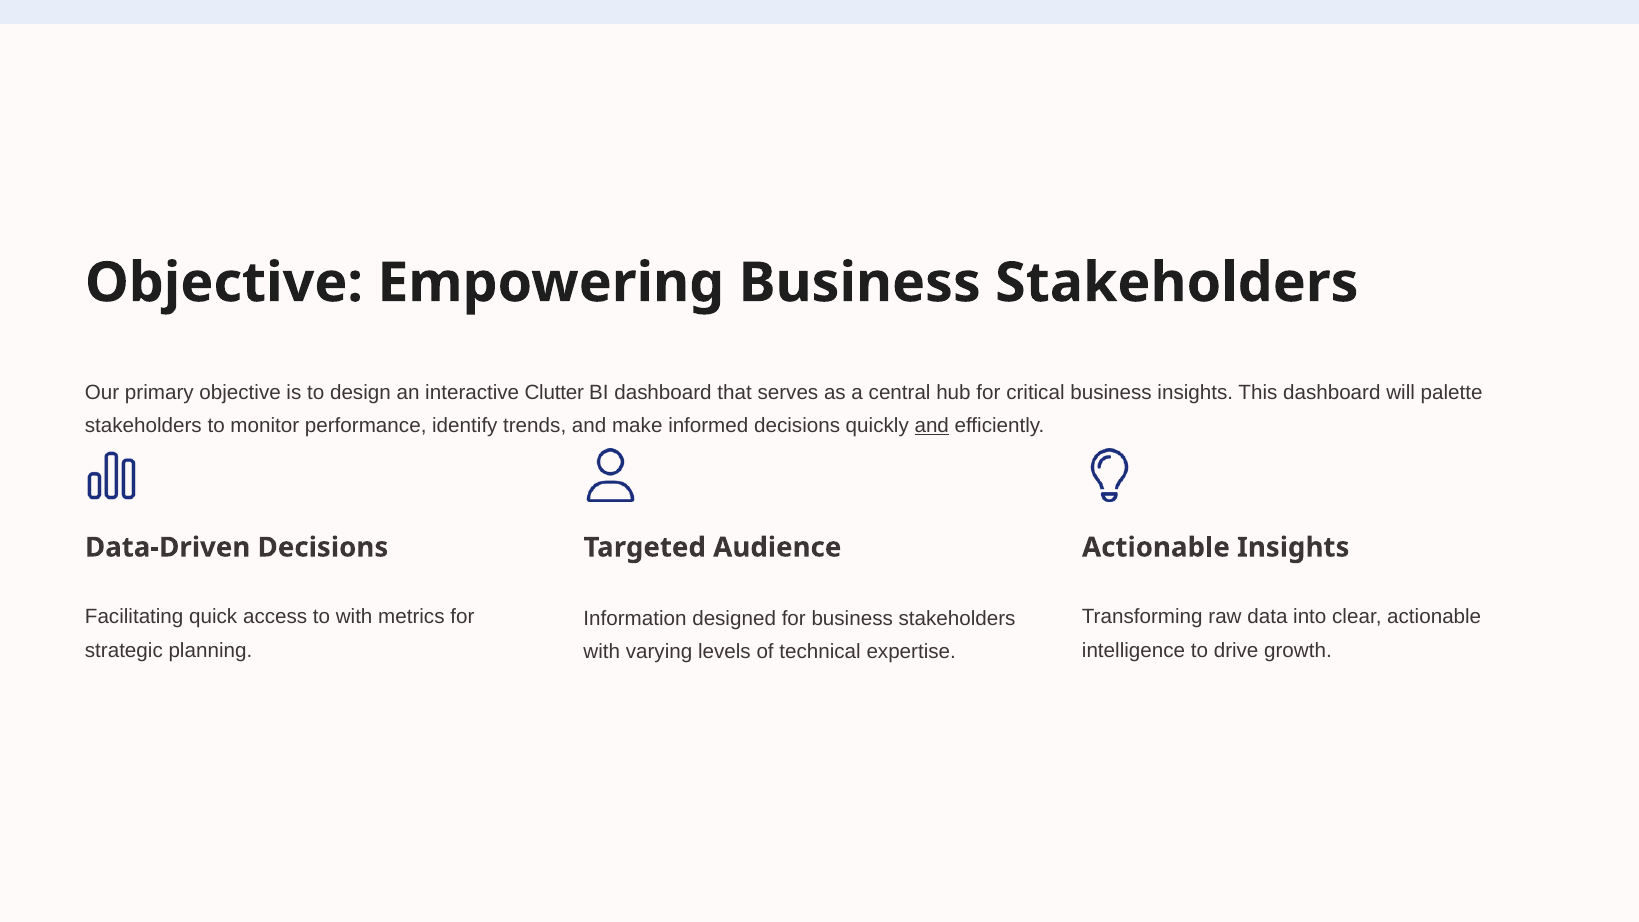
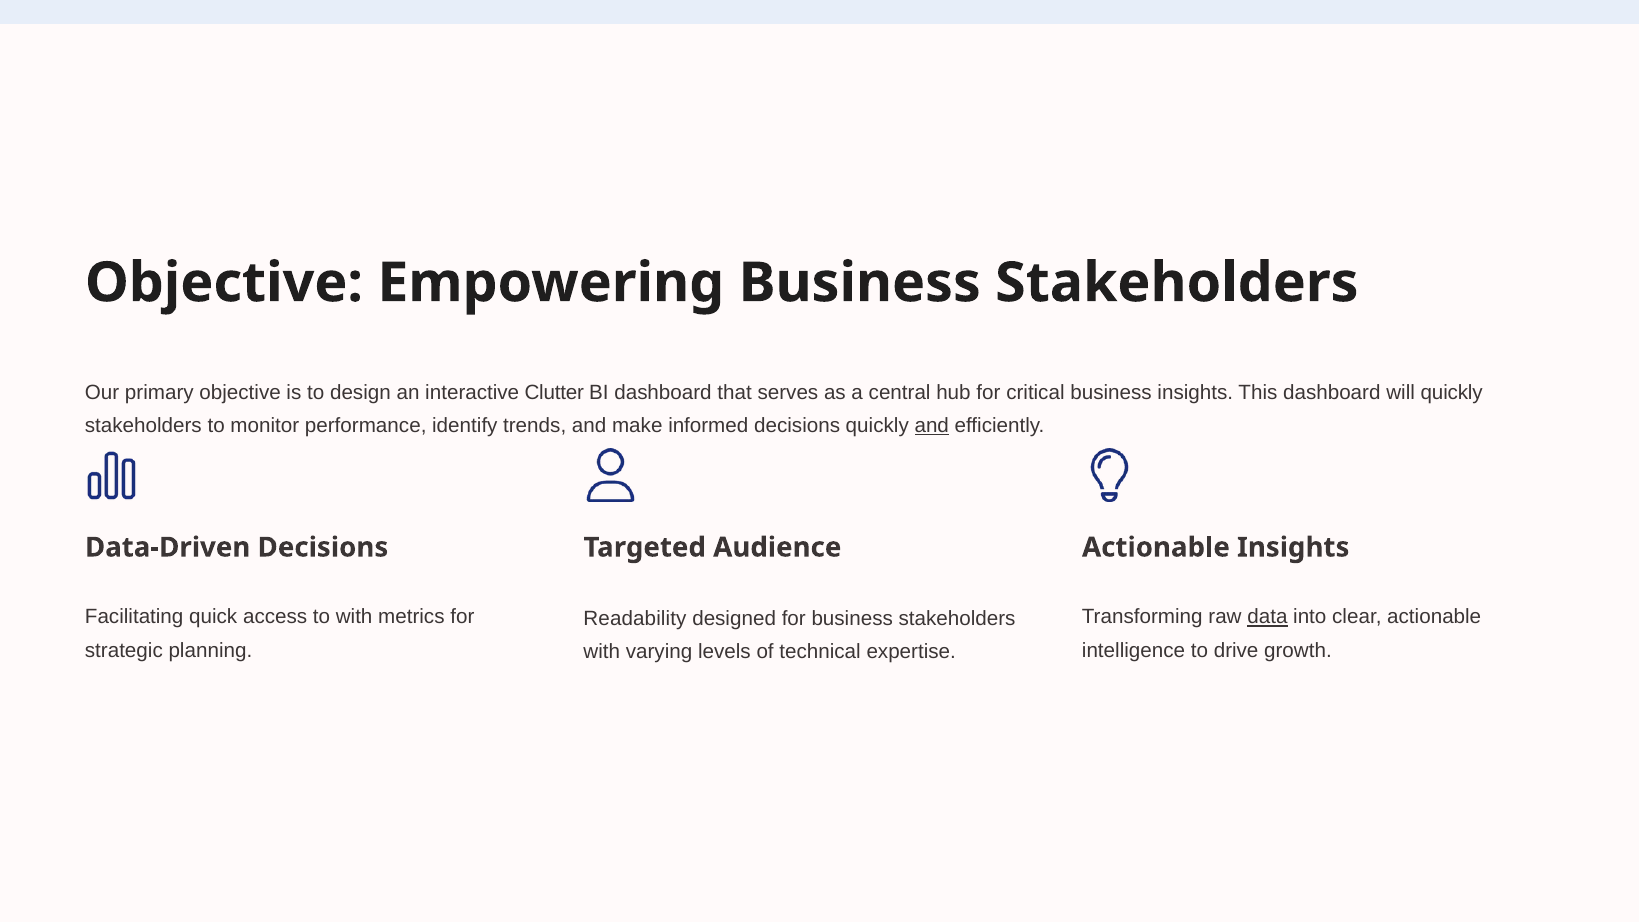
will palette: palette -> quickly (1452, 392)
data underline: none -> present (1267, 617)
Information: Information -> Readability (635, 619)
